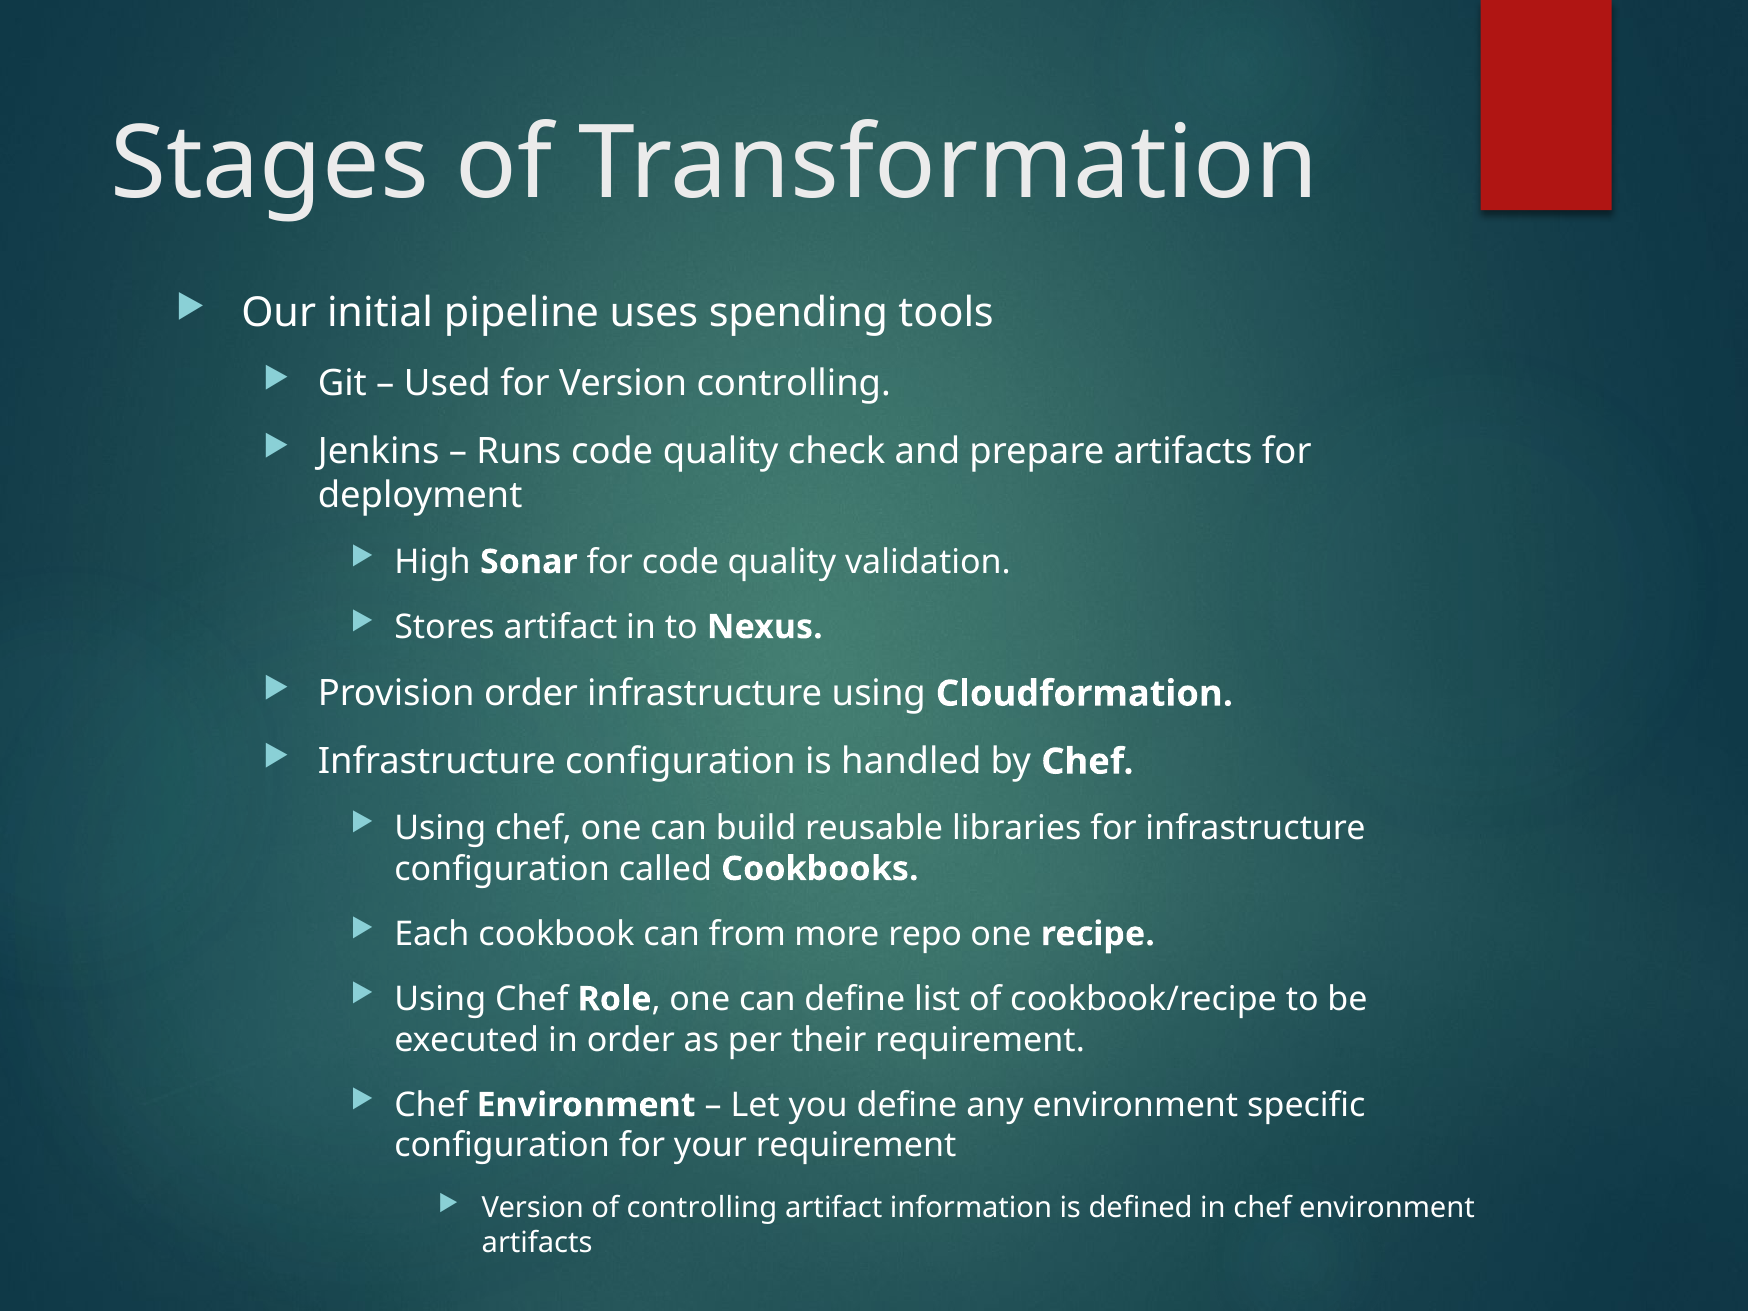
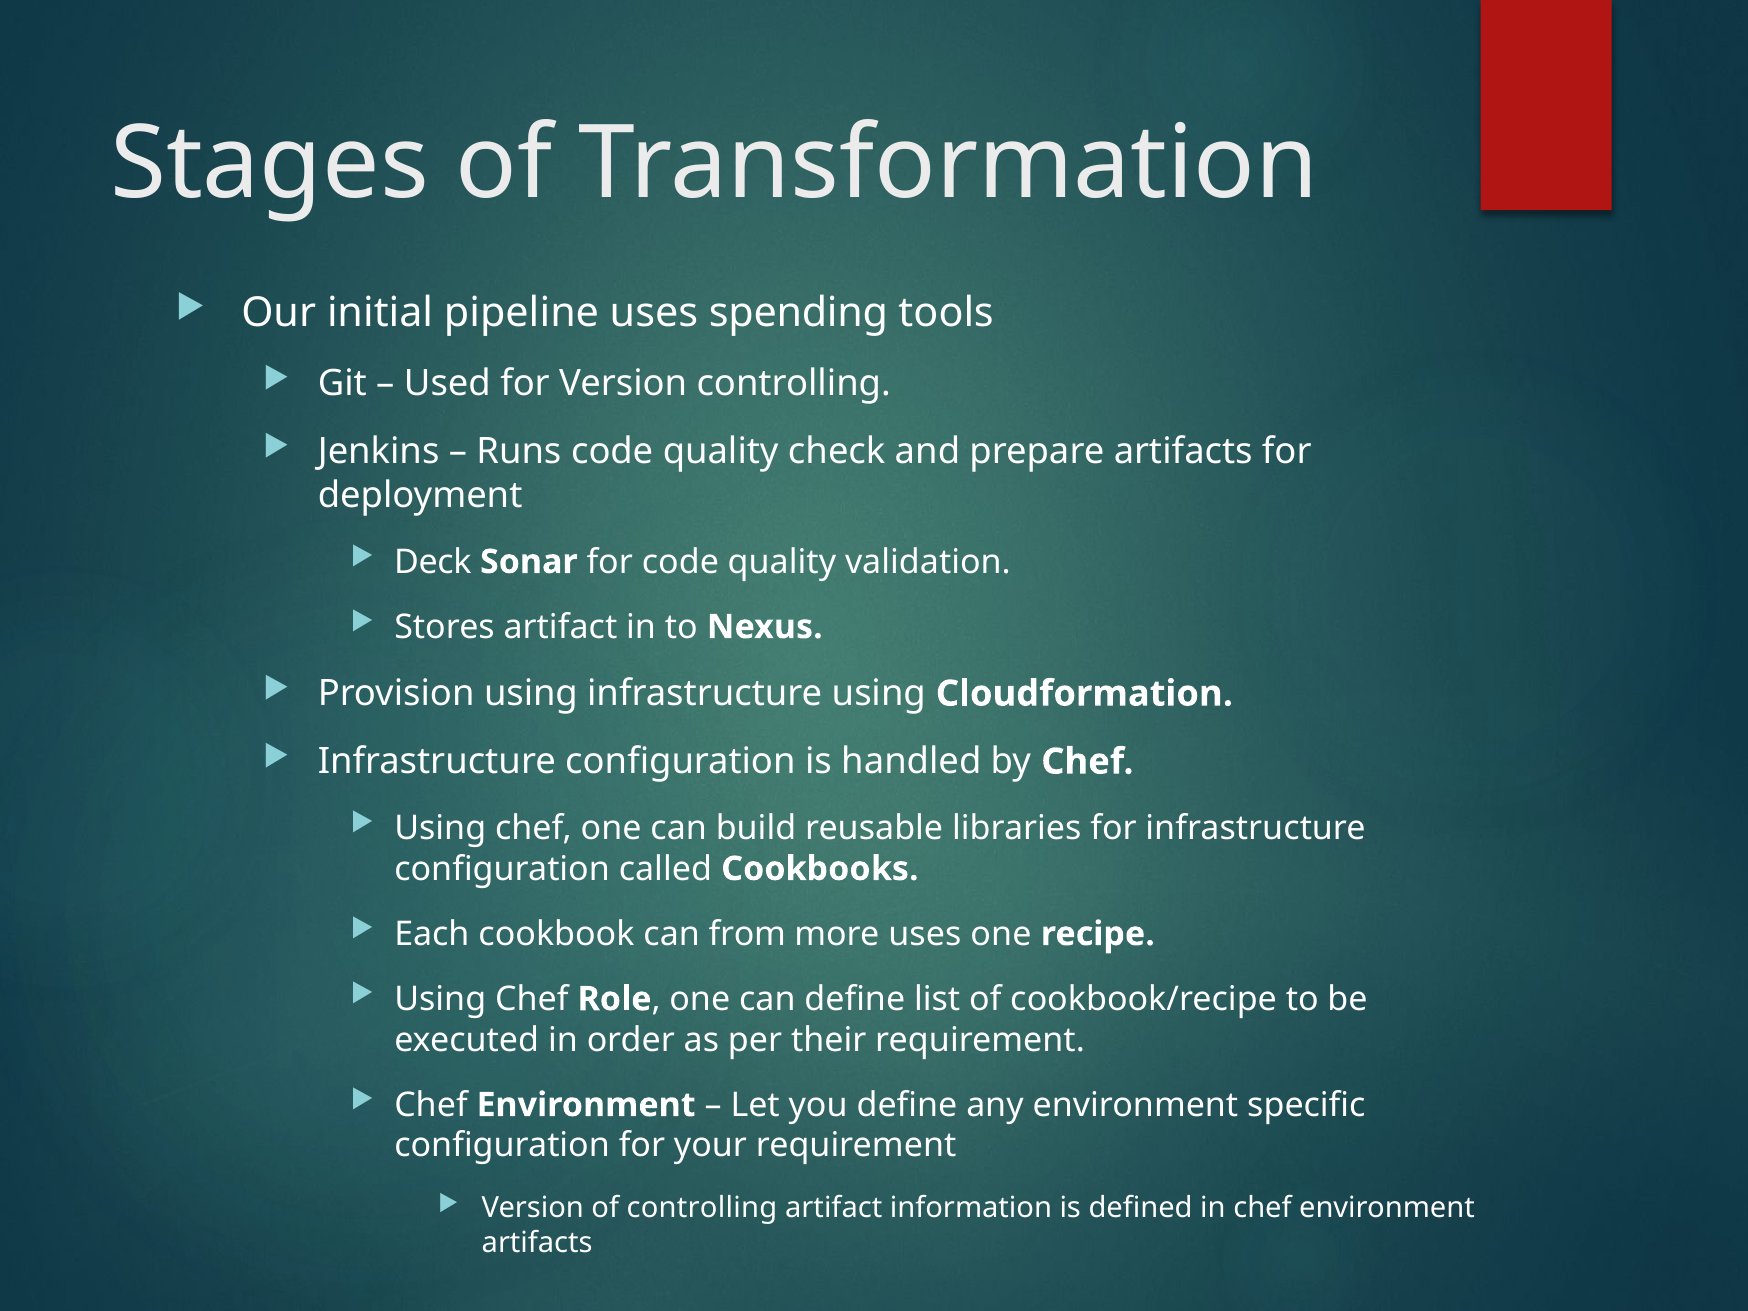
High: High -> Deck (433, 562)
Provision order: order -> using (531, 694)
more repo: repo -> uses (925, 934)
